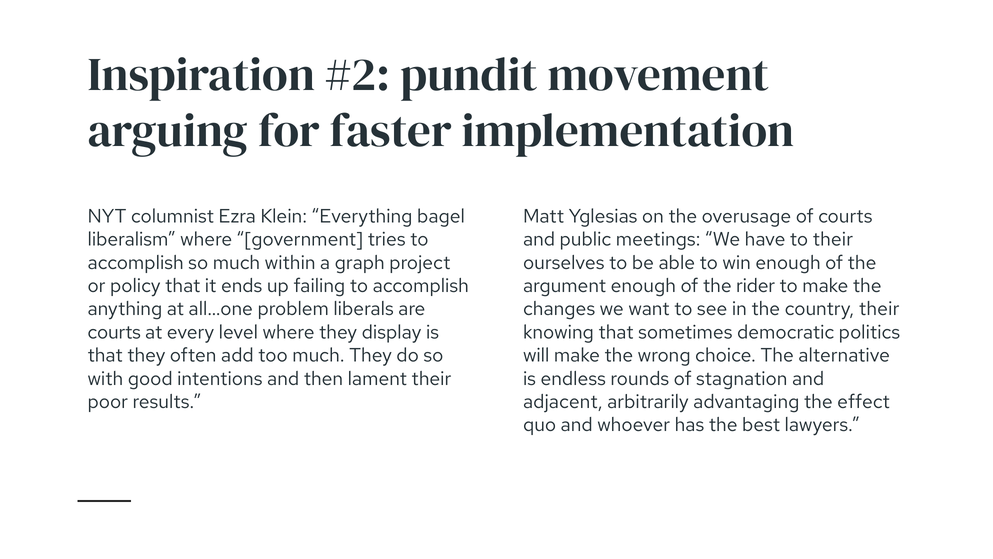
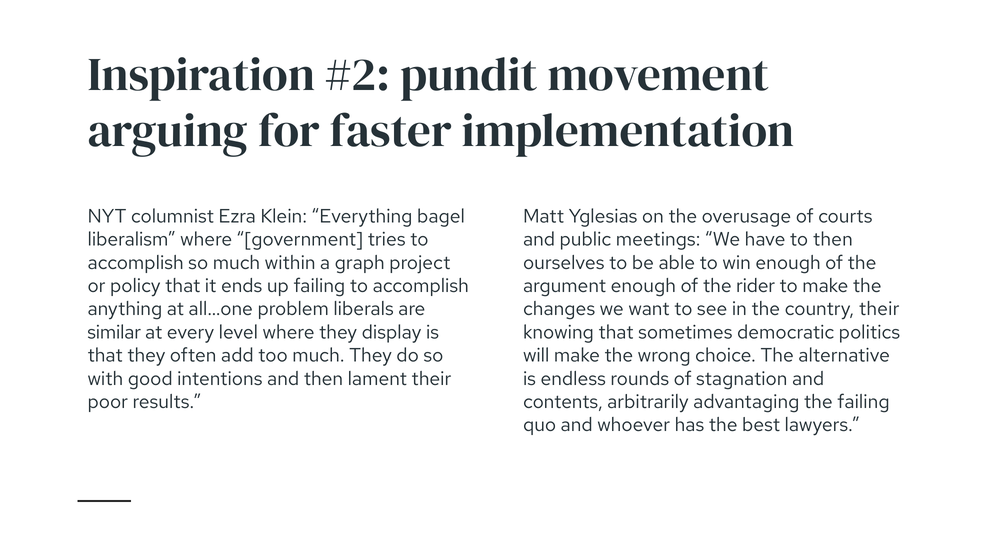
to their: their -> then (833, 239)
courts: courts -> similar (114, 332)
adjacent: adjacent -> contents (563, 402)
the effect: effect -> failing (863, 402)
